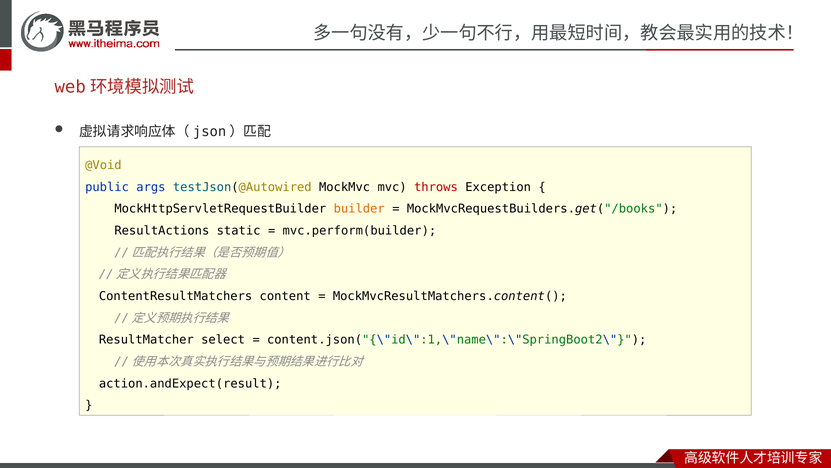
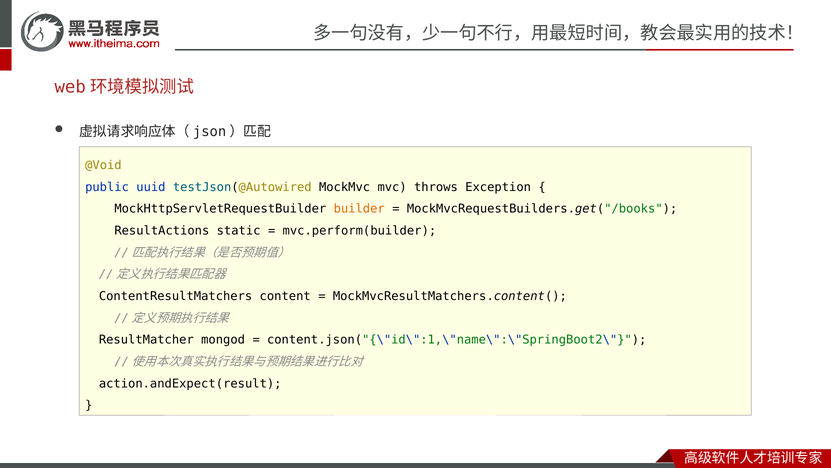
args: args -> uuid (151, 187)
throws colour: red -> black (436, 187)
select: select -> mongod (223, 339)
